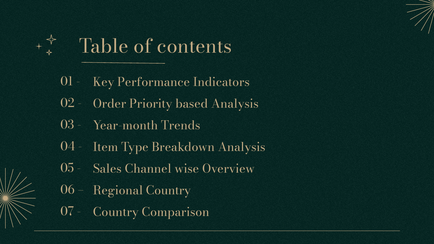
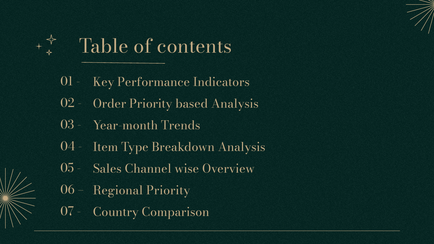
Regional Country: Country -> Priority (168, 191)
